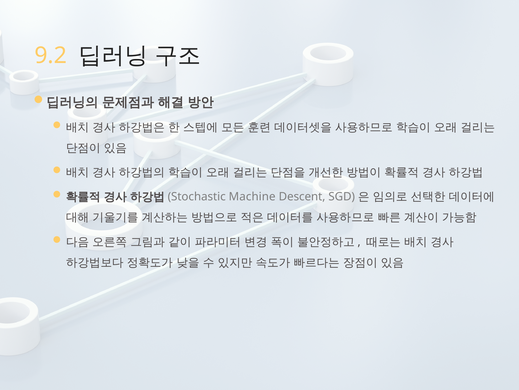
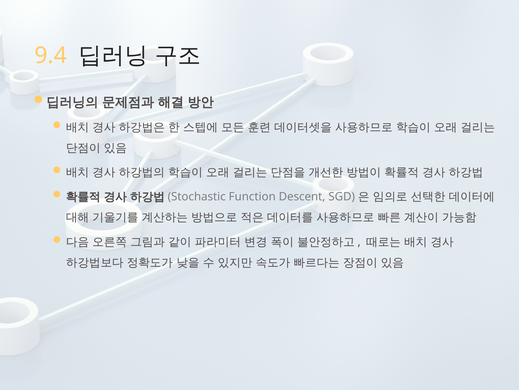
9.2: 9.2 -> 9.4 (51, 56)
Machine: Machine -> Function (252, 196)
